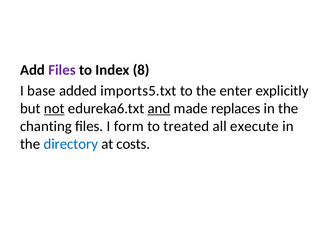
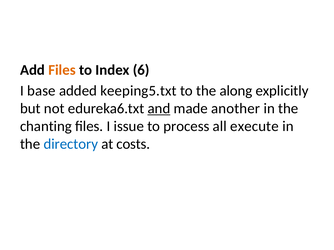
Files colour: purple -> orange (62, 70)
8: 8 -> 6 (141, 70)
imports5.txt: imports5.txt -> keeping5.txt (138, 91)
enter: enter -> along (236, 91)
not underline: present -> none (54, 109)
replaces: replaces -> another (236, 109)
form: form -> issue (129, 126)
treated: treated -> process (186, 126)
